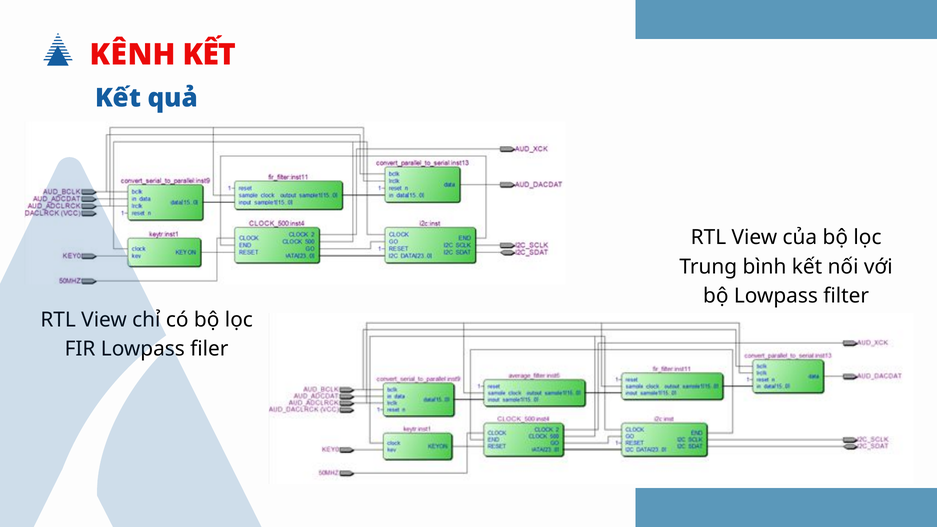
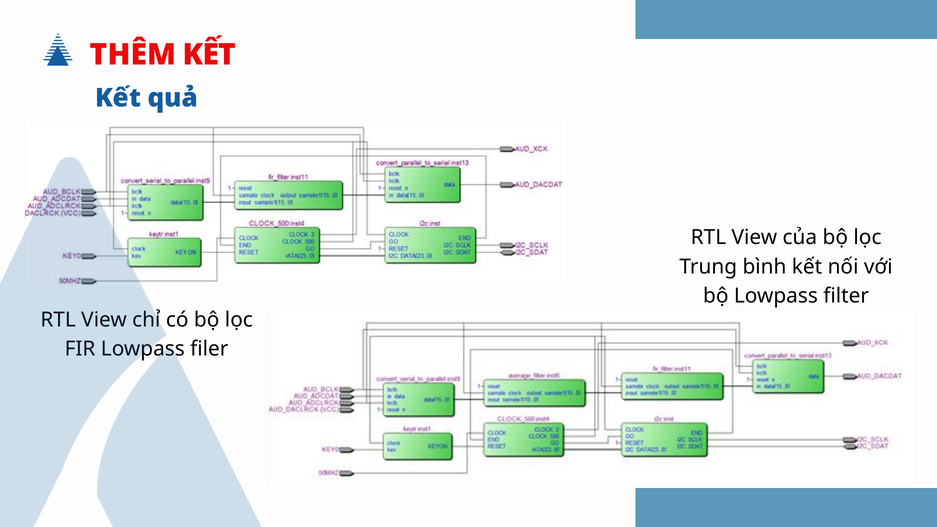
KÊNH: KÊNH -> THÊM (133, 55)
